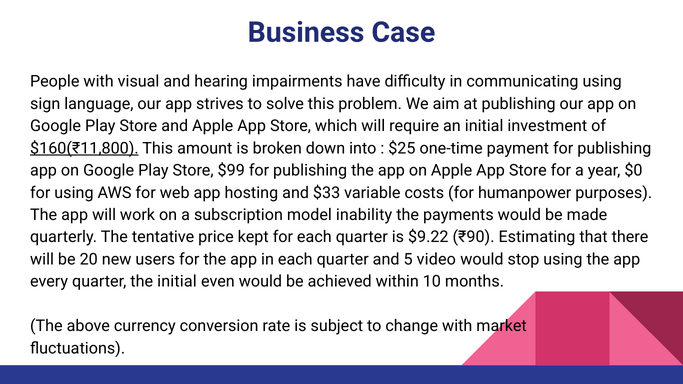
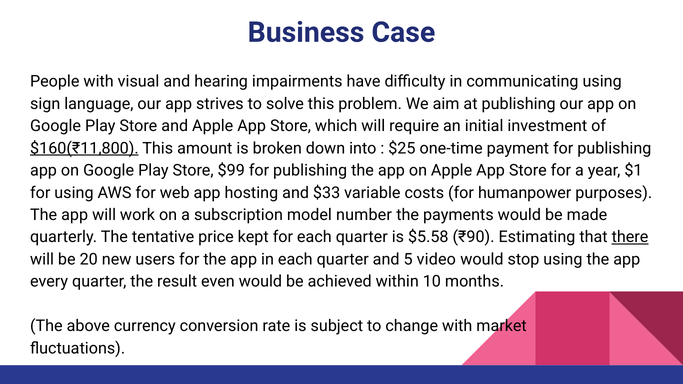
$0: $0 -> $1 (633, 171)
inability: inability -> number (364, 215)
$9.22: $9.22 -> $5.58 (428, 237)
there underline: none -> present (630, 237)
the initial: initial -> result (177, 282)
